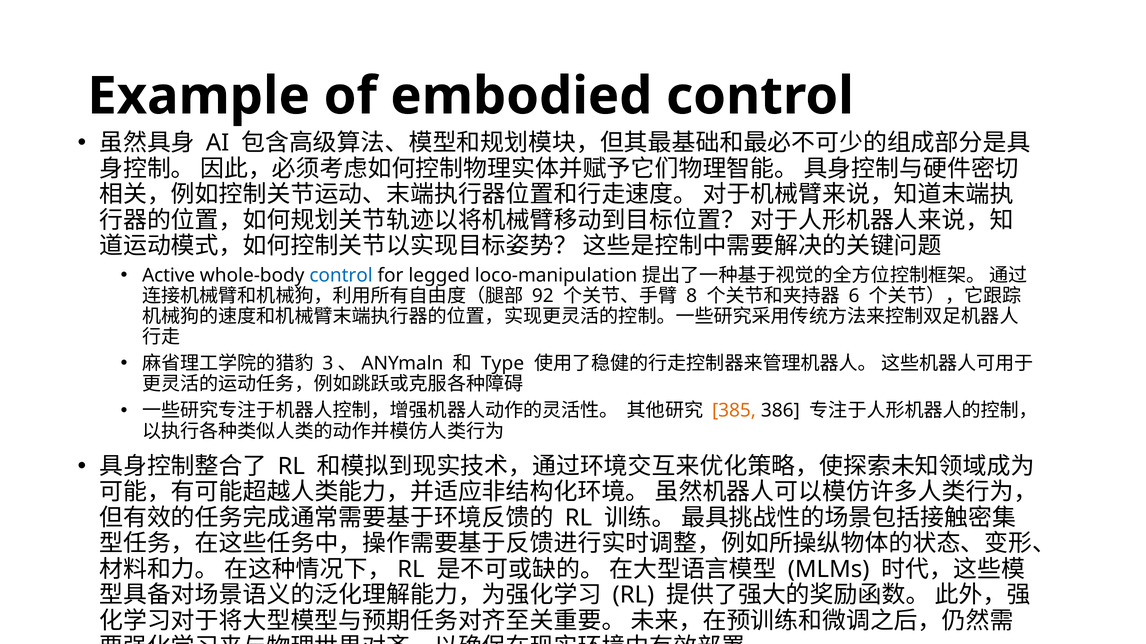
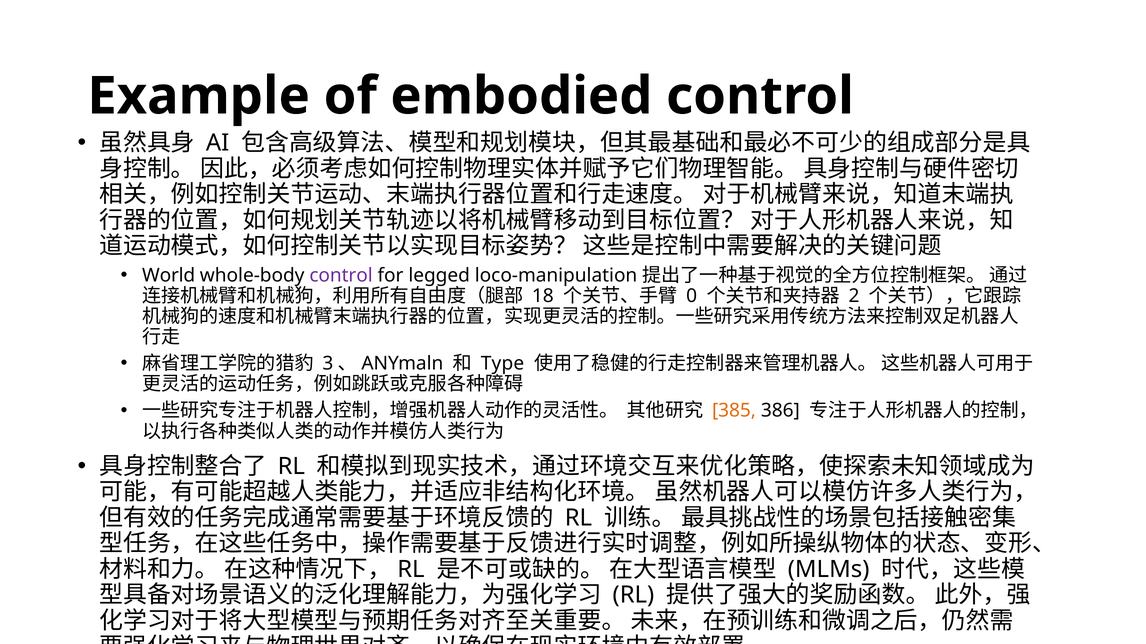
Active: Active -> World (169, 275)
control colour: blue -> purple (341, 275)
92: 92 -> 18 (543, 296)
8: 8 -> 0 (692, 296)
6: 6 -> 2 (854, 296)
